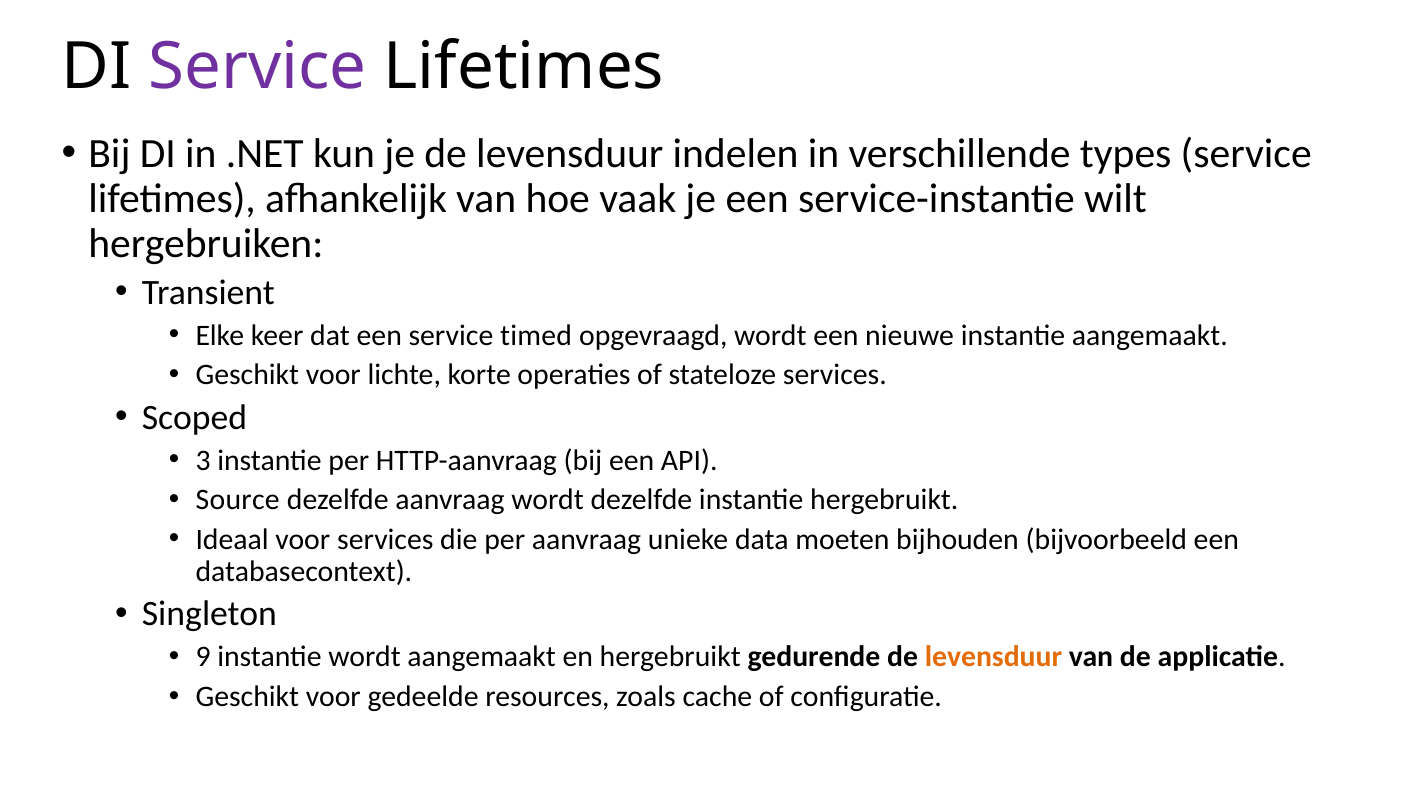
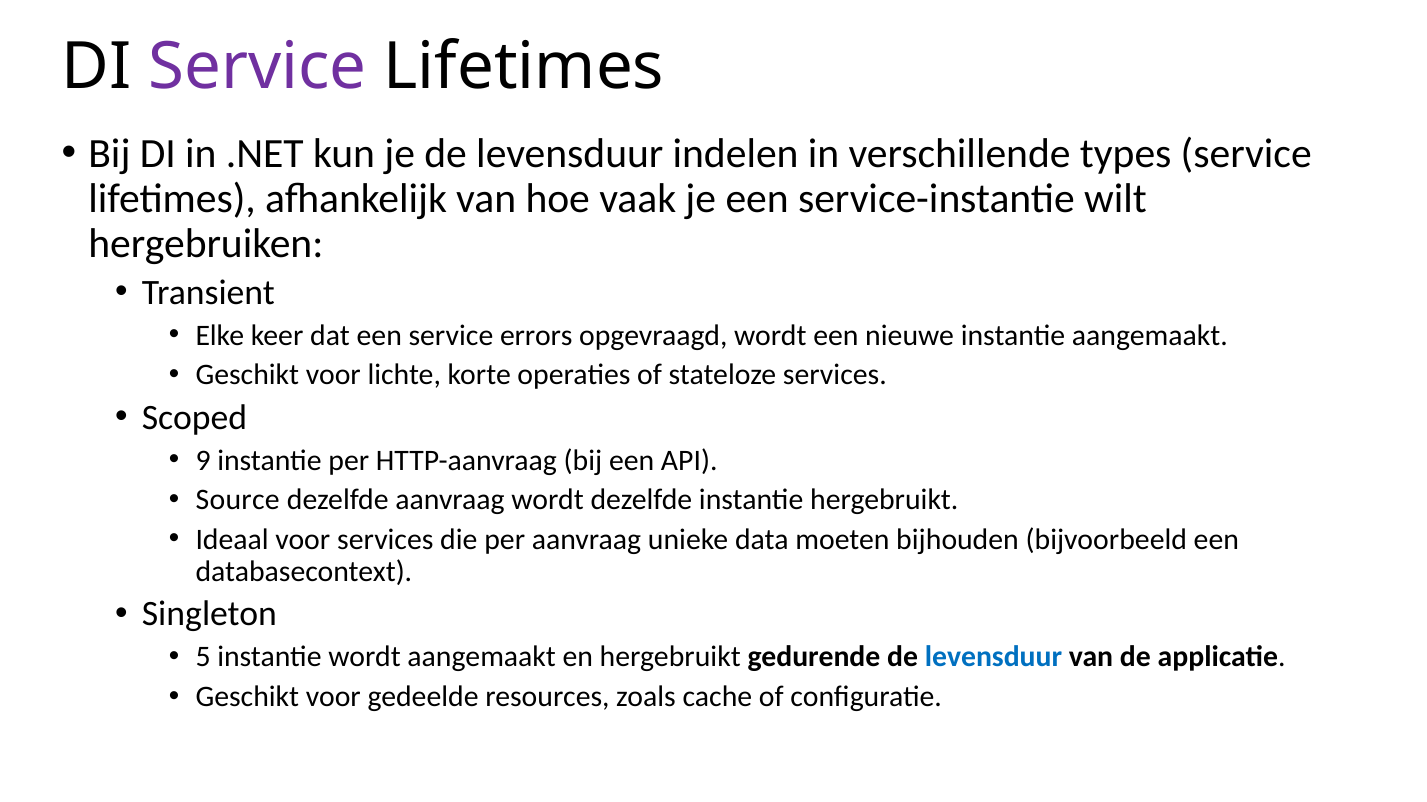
timed: timed -> errors (536, 336)
3: 3 -> 9 (203, 461)
9: 9 -> 5 (203, 657)
levensduur colour: orange -> blue (993, 657)
